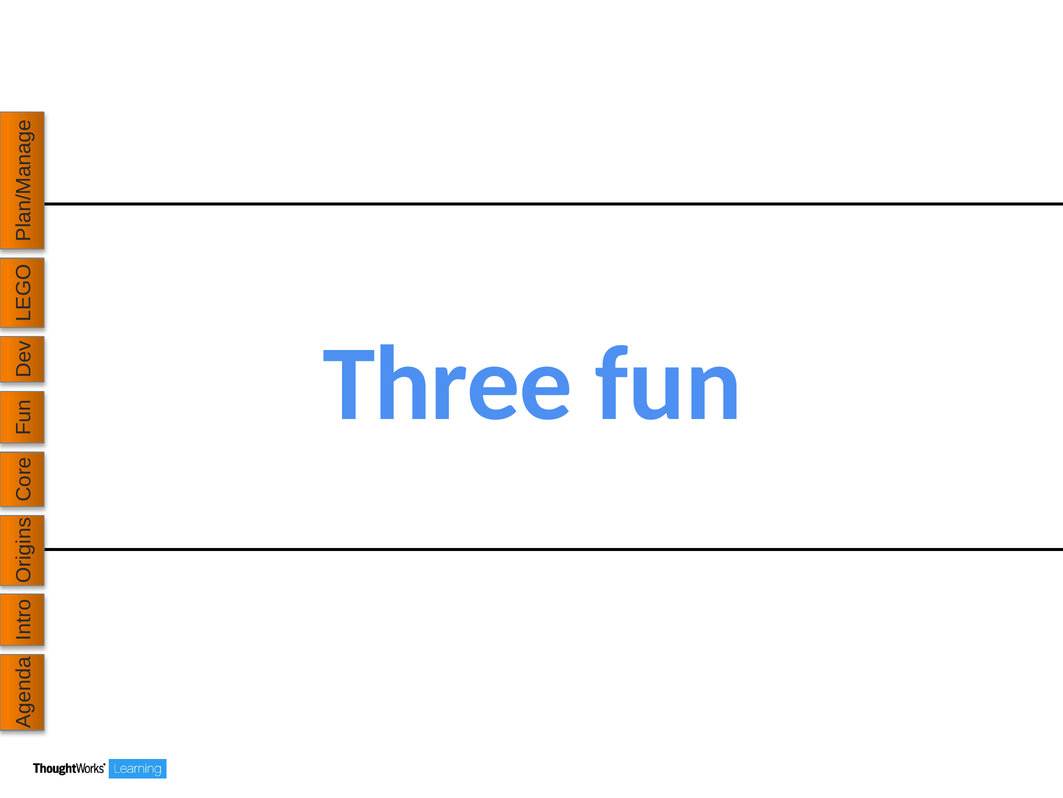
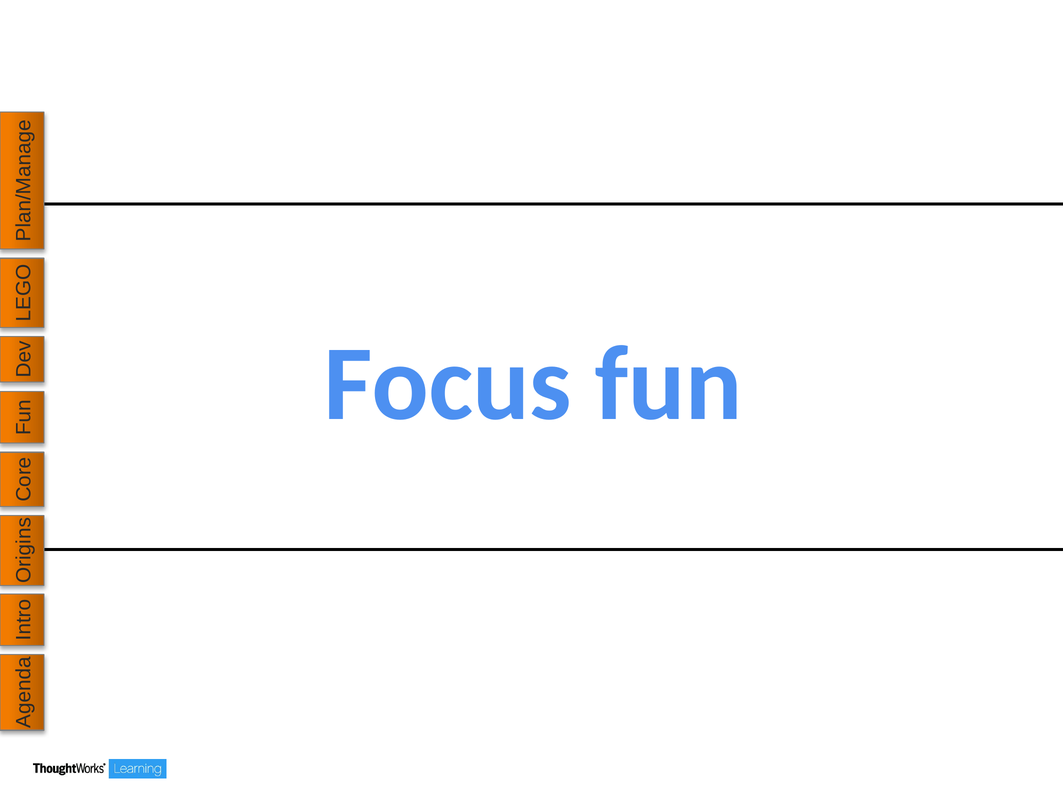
Three: Three -> Focus (448, 384)
